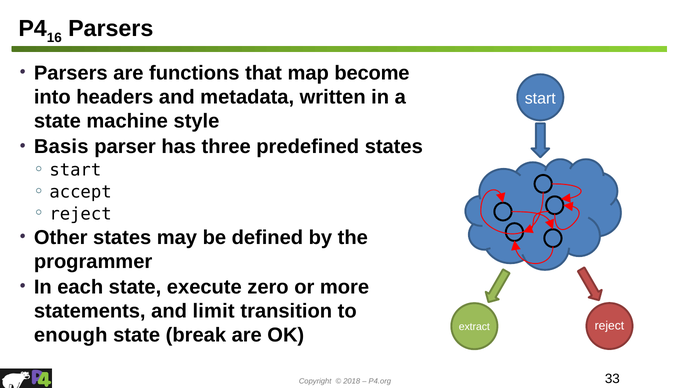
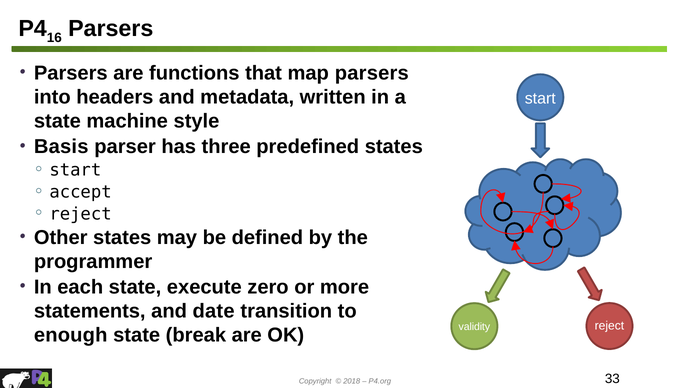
map become: become -> parsers (372, 73)
limit: limit -> date (214, 311)
extract: extract -> validity (474, 327)
